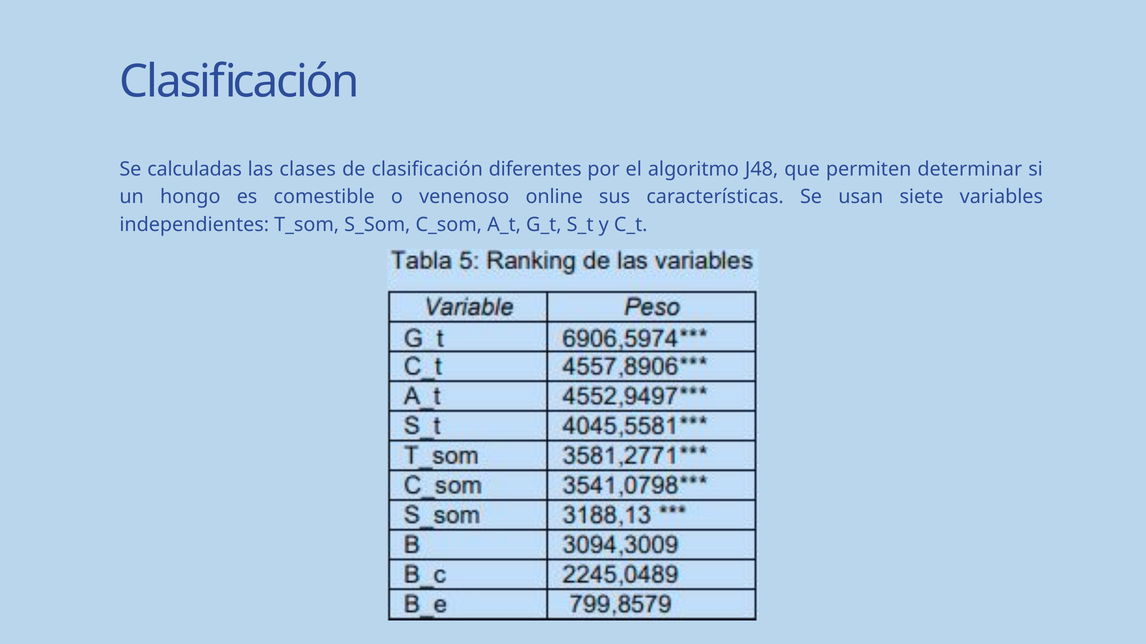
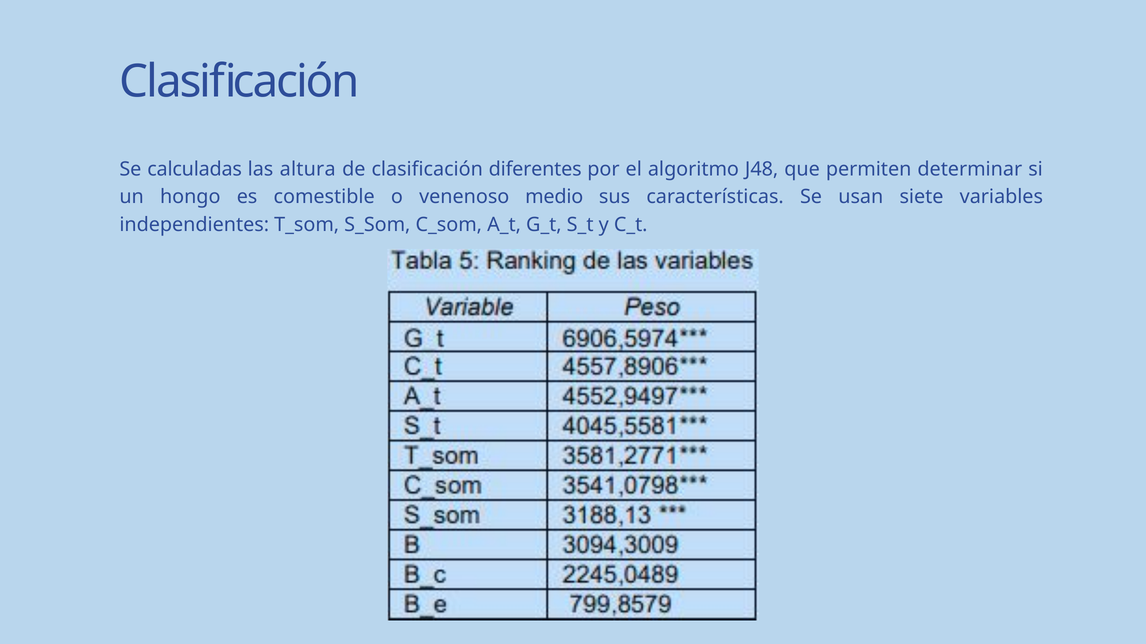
clases: clases -> altura (308, 169)
online: online -> medio (554, 197)
